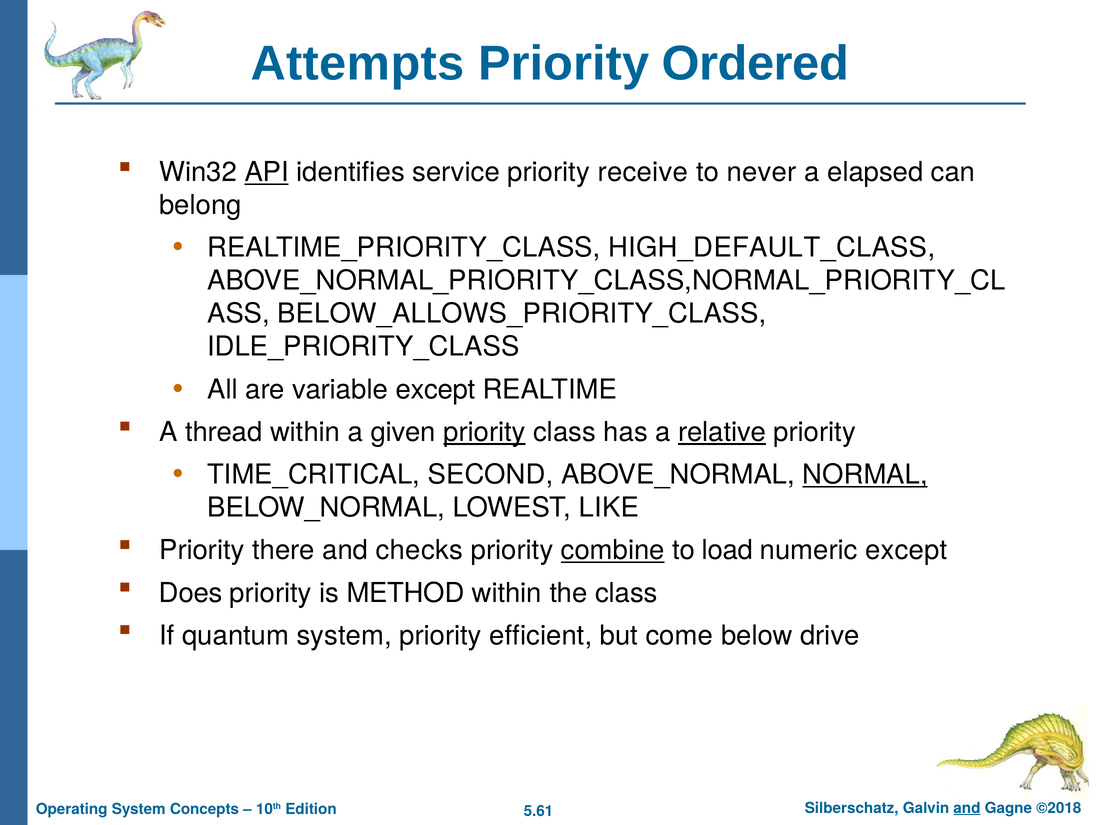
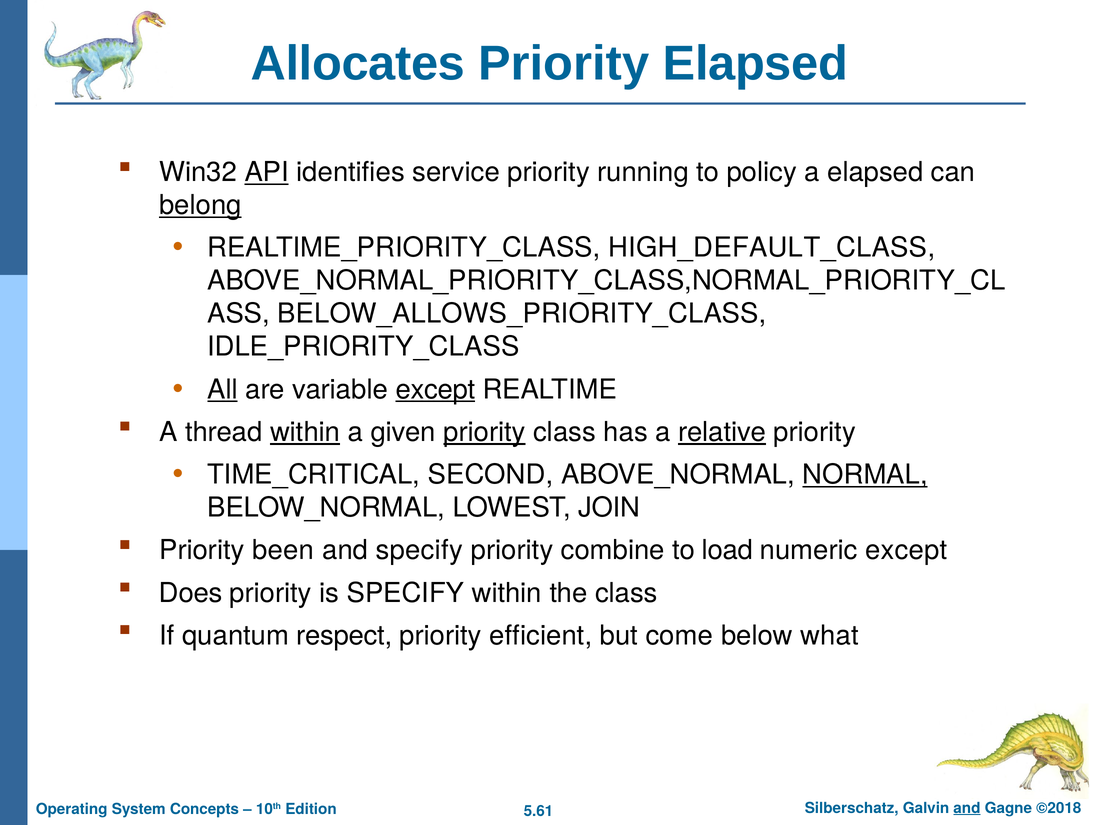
Attempts: Attempts -> Allocates (358, 64)
Priority Ordered: Ordered -> Elapsed (755, 64)
receive: receive -> running (643, 172)
never: never -> policy (762, 172)
belong underline: none -> present (200, 205)
All underline: none -> present (223, 389)
except underline: none -> present (435, 389)
within underline: none -> present (305, 432)
LIKE: LIKE -> JOIN (609, 507)
there: there -> been (283, 550)
and checks: checks -> specify (419, 550)
combine underline: present -> none (613, 550)
is METHOD: METHOD -> SPECIFY (405, 592)
quantum system: system -> respect (344, 635)
drive: drive -> what (830, 635)
